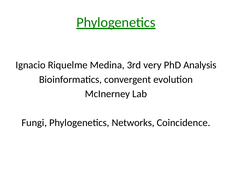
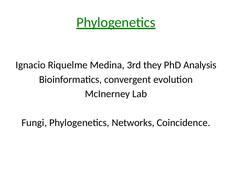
very: very -> they (153, 65)
